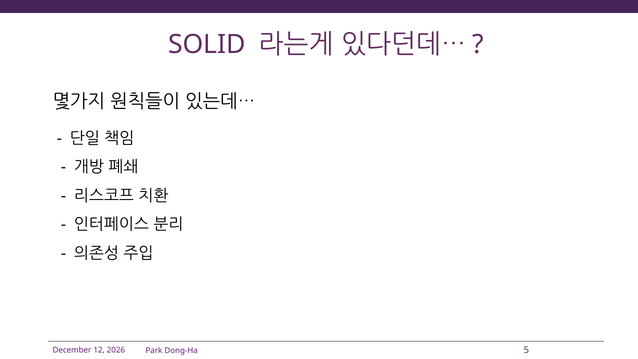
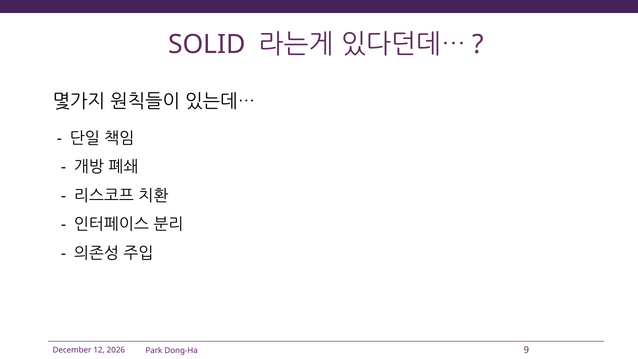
5: 5 -> 9 (526, 350)
